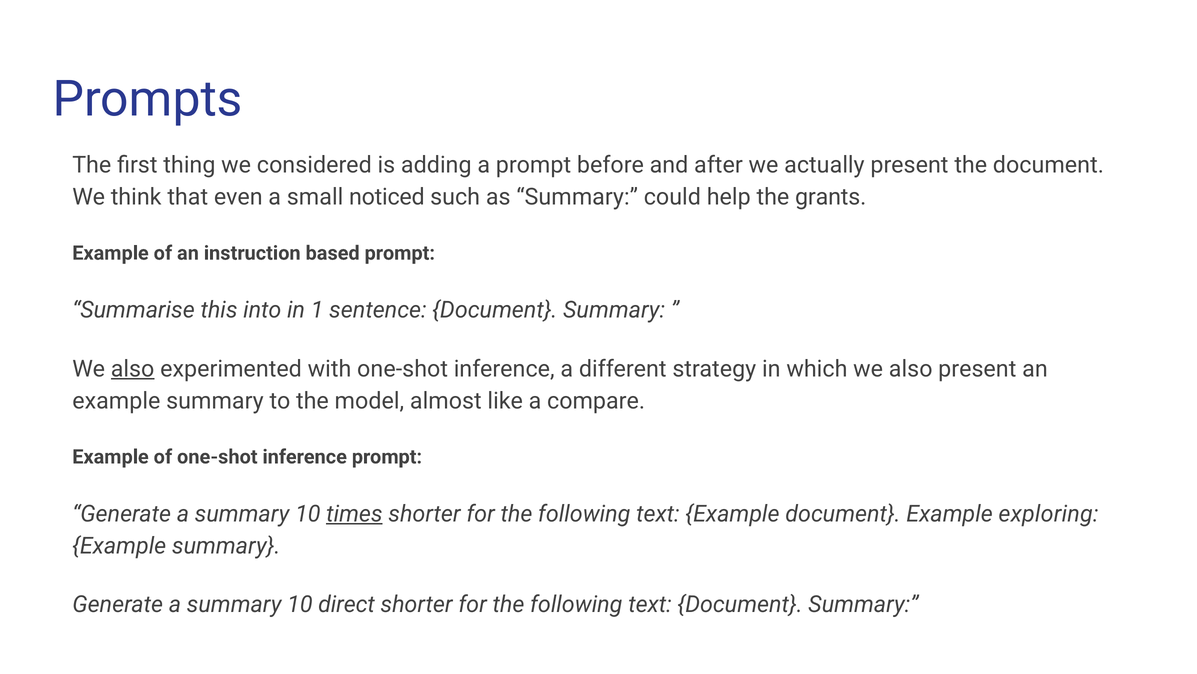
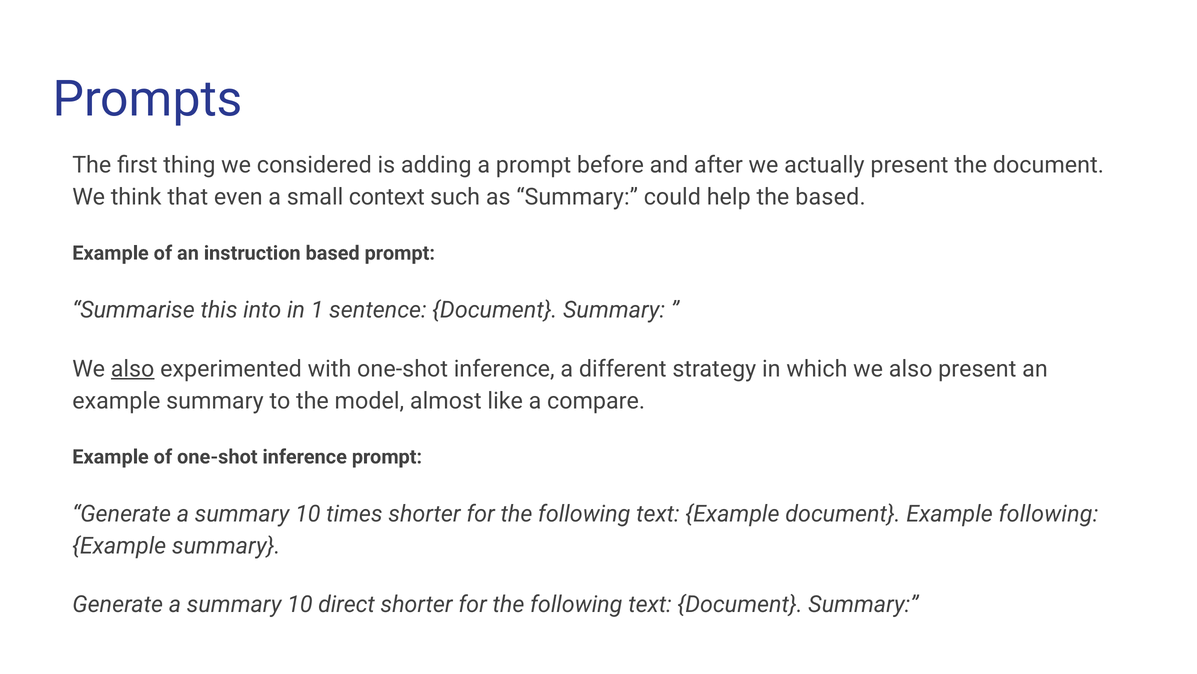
noticed: noticed -> context (387, 197)
the grants: grants -> based (830, 197)
times underline: present -> none (354, 513)
Example exploring: exploring -> following (1048, 513)
